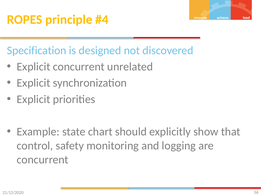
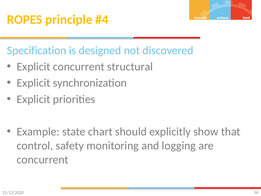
unrelated: unrelated -> structural (130, 67)
